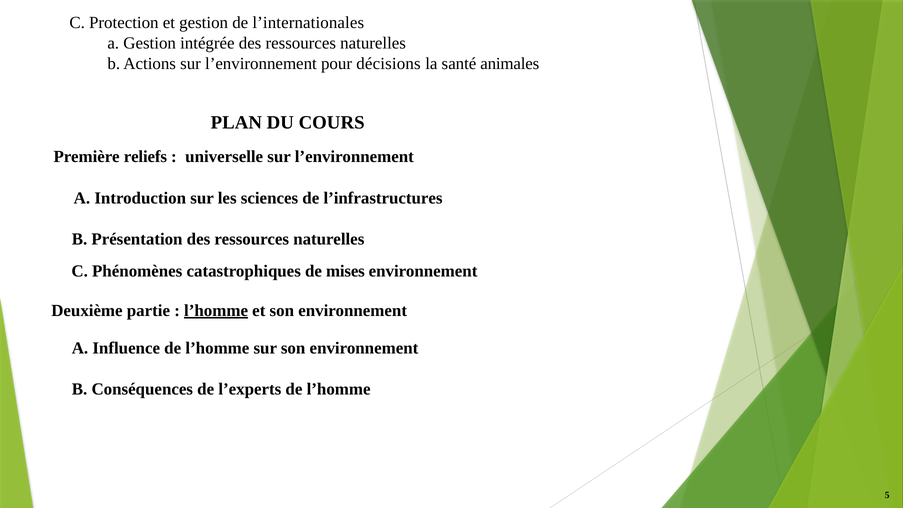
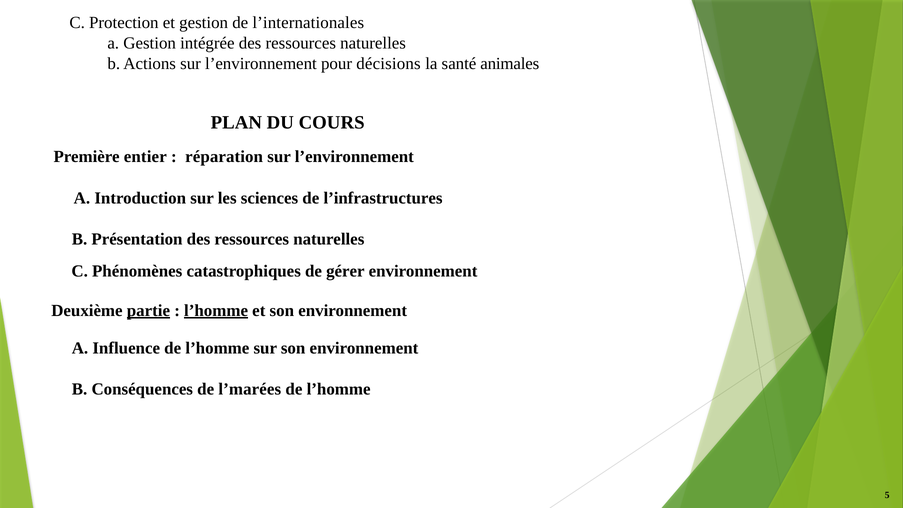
reliefs: reliefs -> entier (145, 156)
universelle: universelle -> réparation (224, 156)
mises: mises -> gérer (345, 271)
partie underline: none -> present (148, 310)
l’experts: l’experts -> l’marées (250, 389)
